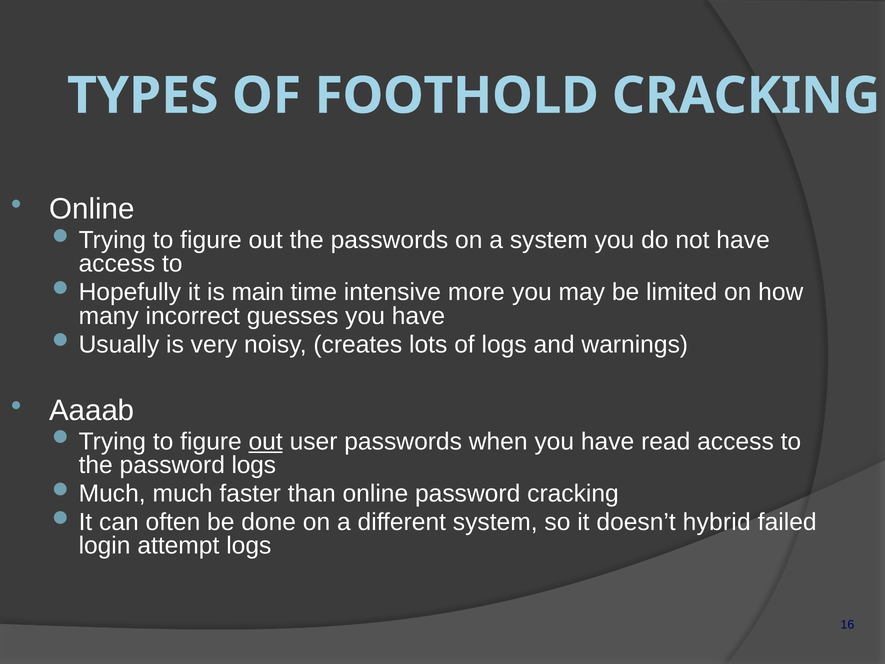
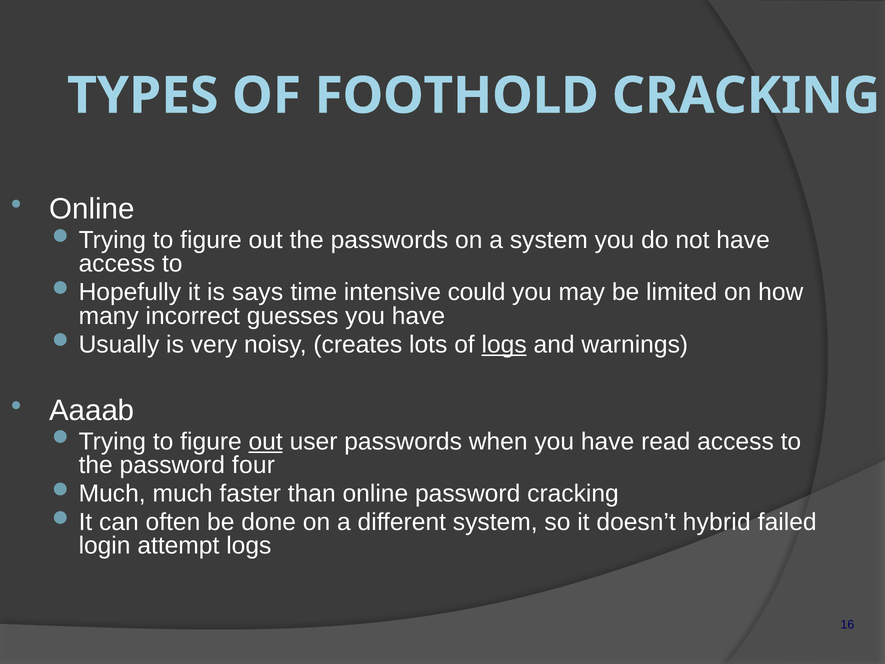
main: main -> says (258, 292)
more: more -> could (477, 292)
logs underline: none -> present (504, 344)
password logs: logs -> four (254, 465)
